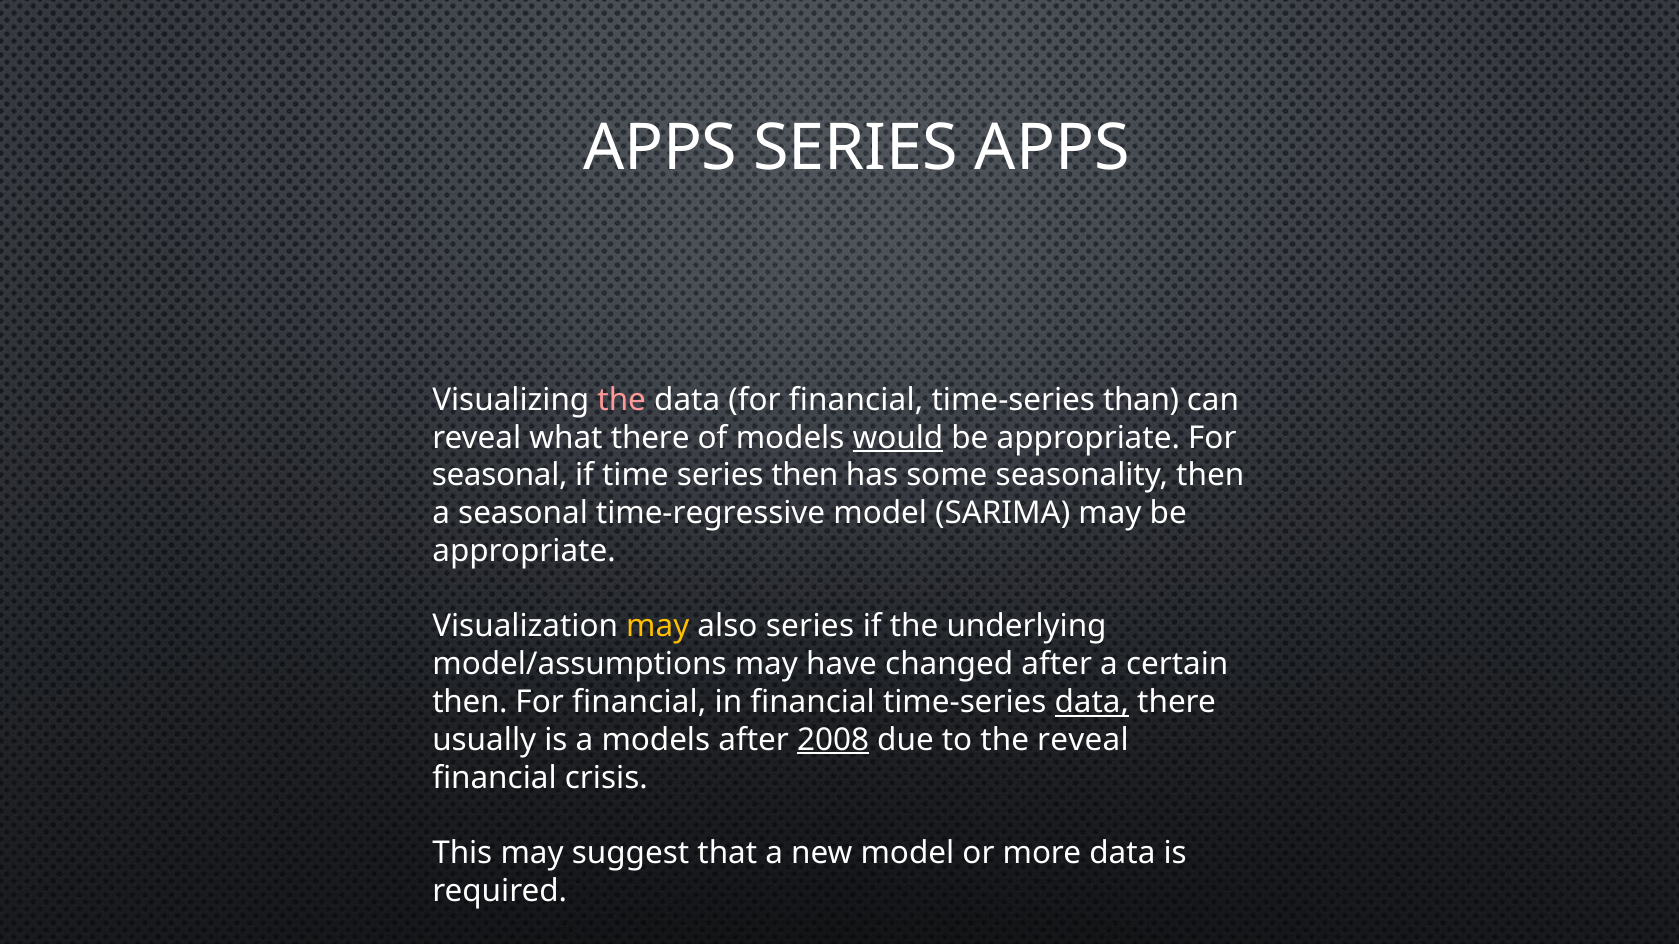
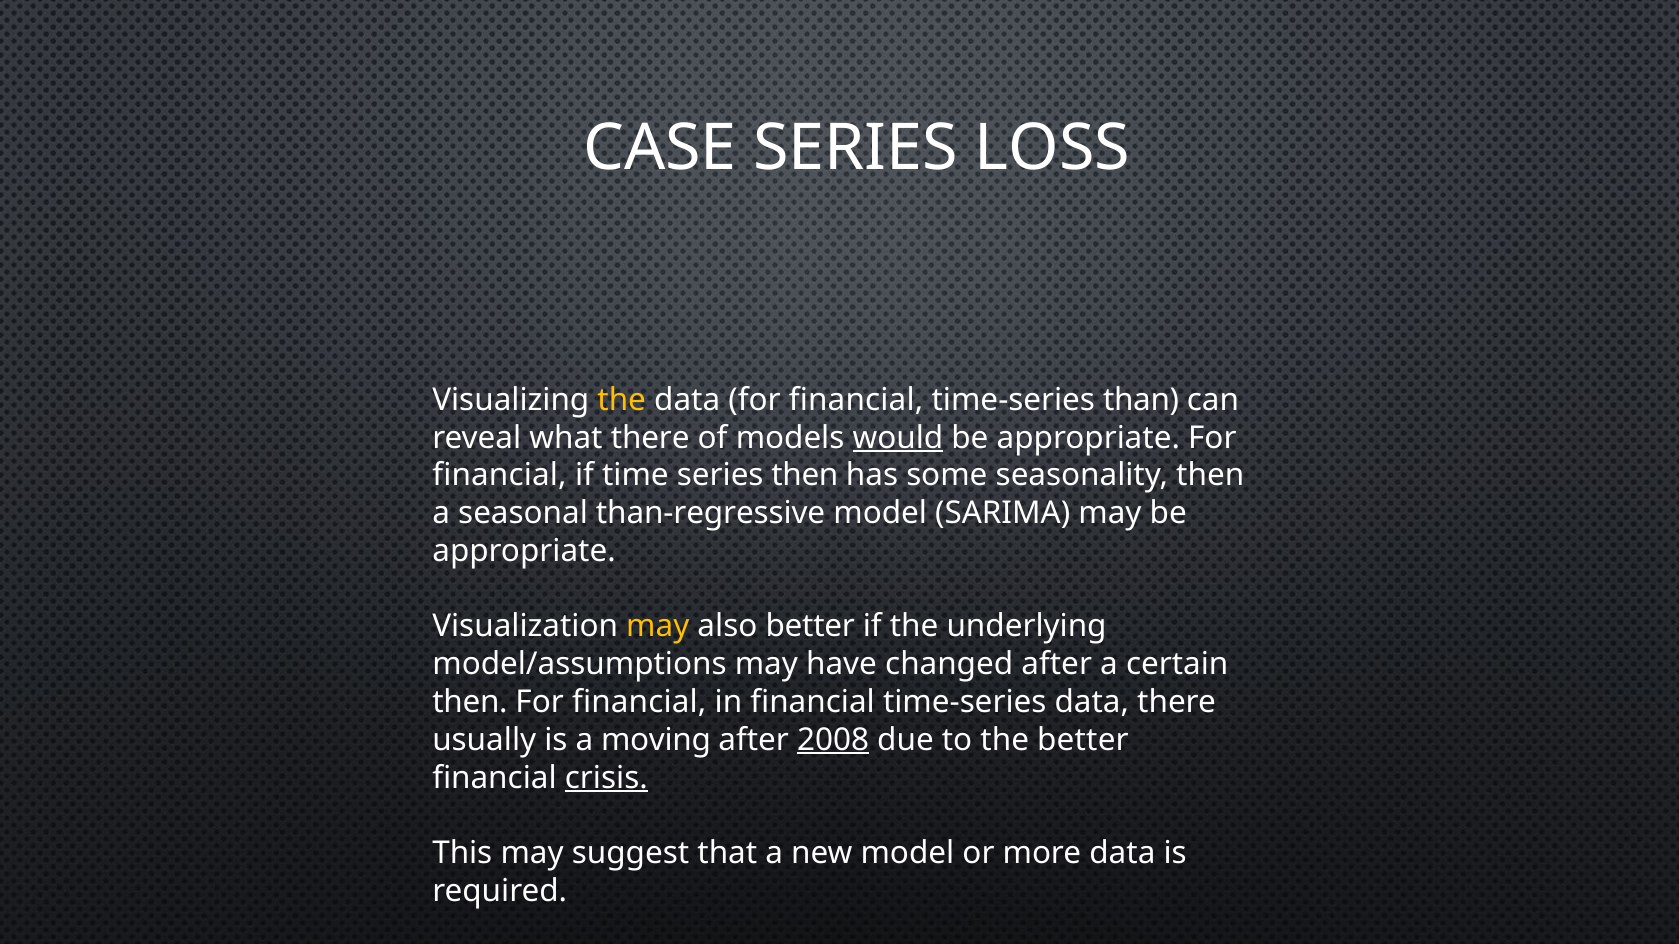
APPS: APPS -> CASE (660, 149)
SERIES APPS: APPS -> LOSS (1053, 149)
the colour: pink -> yellow (622, 400)
seasonal: seasonal -> financial (499, 476)
time-regressive: time-regressive -> than-regressive (711, 514)
also series: series -> better (810, 627)
data underline: present -> none (1092, 702)
a models: models -> moving (656, 740)
the reveal: reveal -> better (1083, 740)
crisis underline: none -> present (606, 778)
